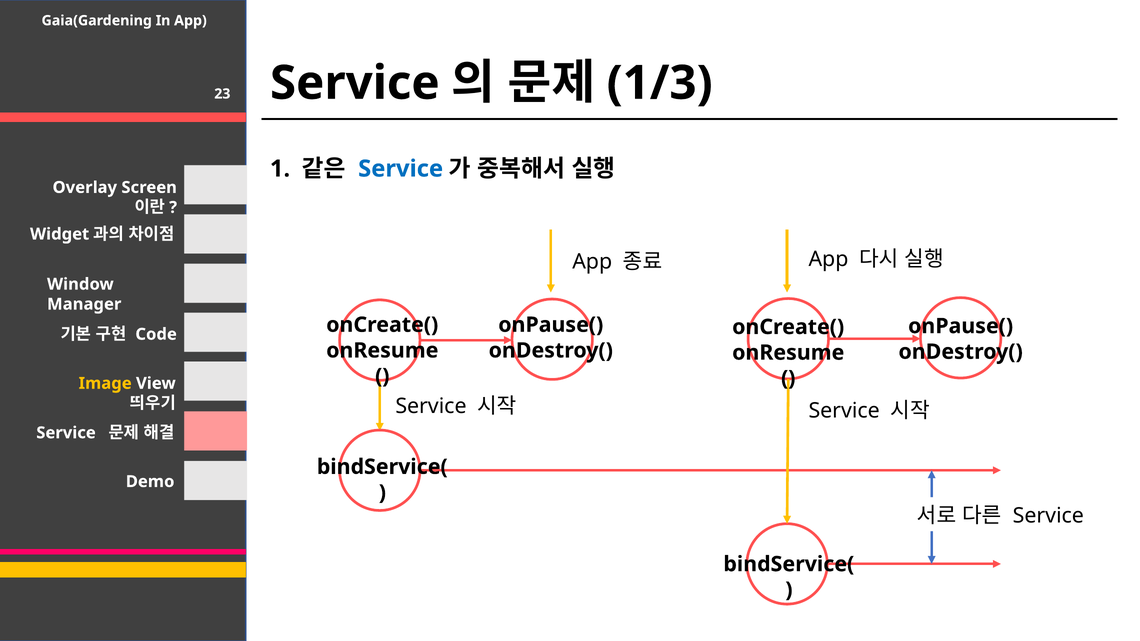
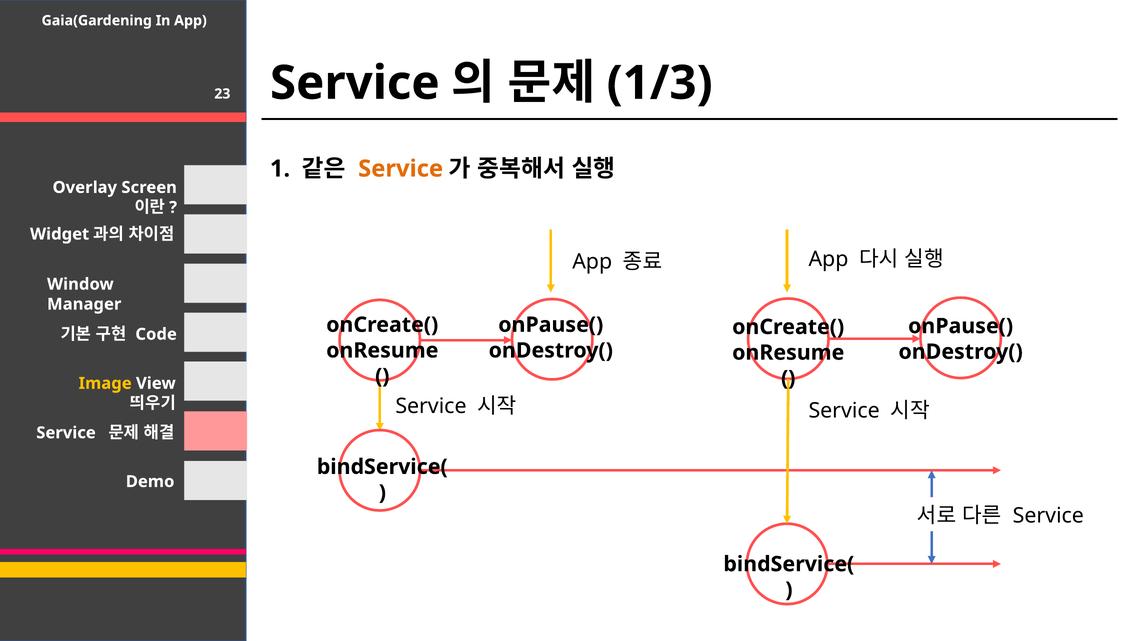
Service colour: blue -> orange (401, 169)
